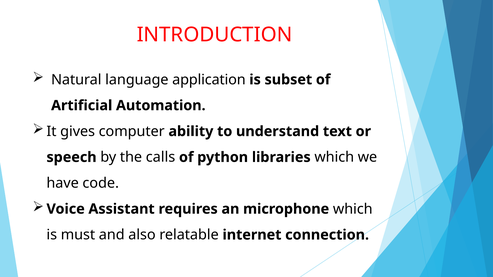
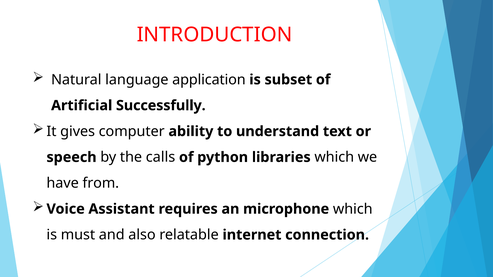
Automation: Automation -> Successfully (161, 106)
code: code -> from (101, 183)
